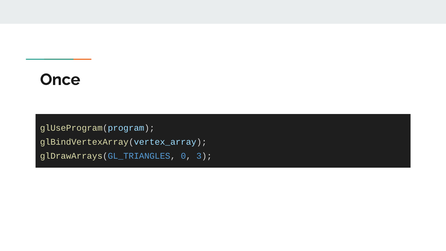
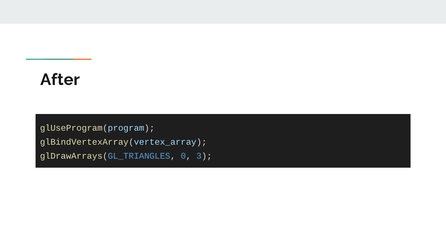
Once: Once -> After (60, 80)
